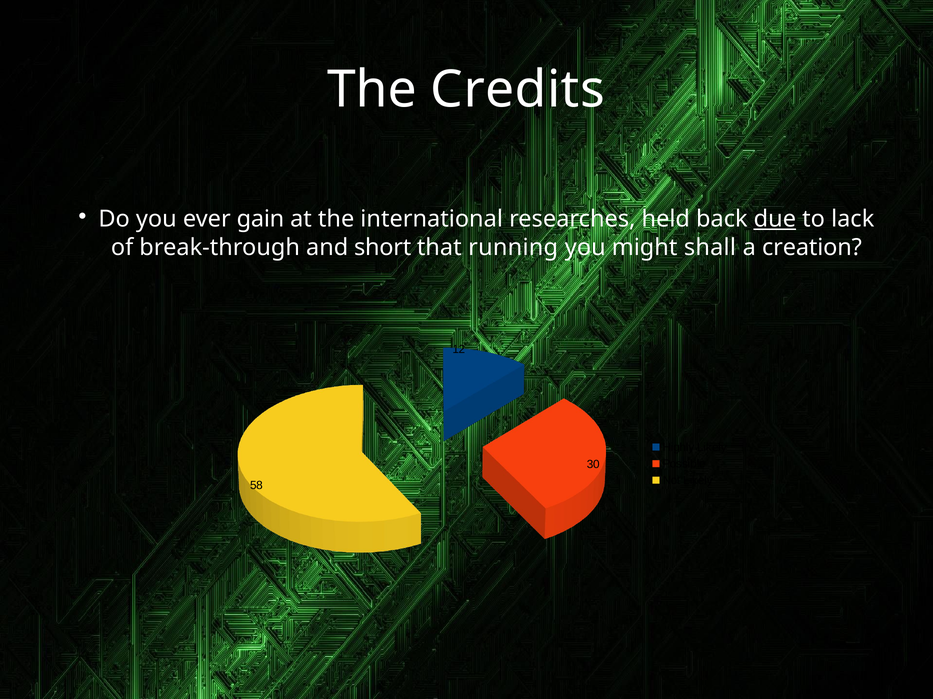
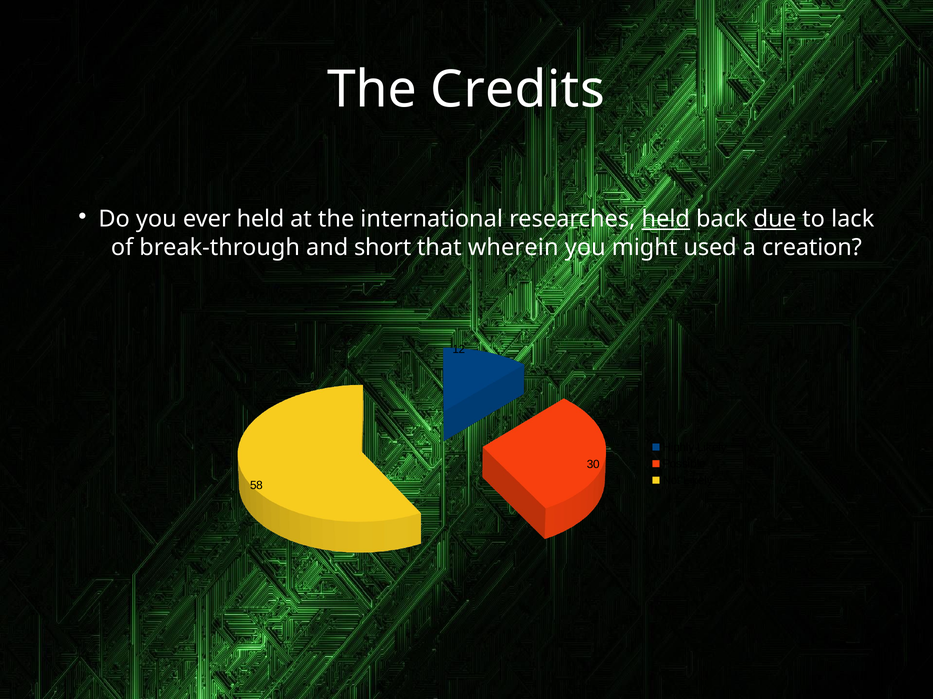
ever gain: gain -> held (261, 219)
held underline: none -> present (666, 219)
running: running -> wherein (513, 247)
shall: shall -> used (710, 247)
